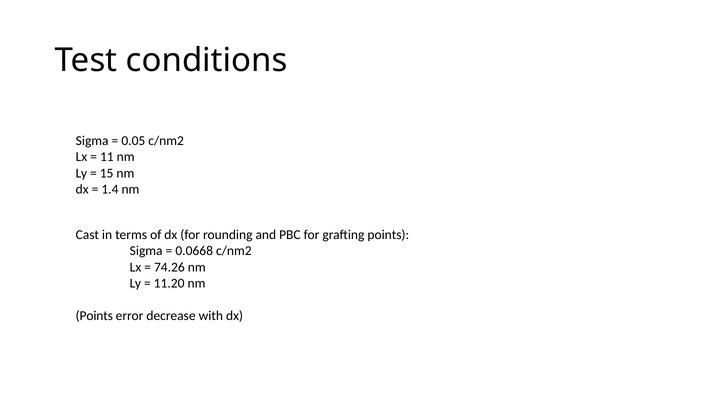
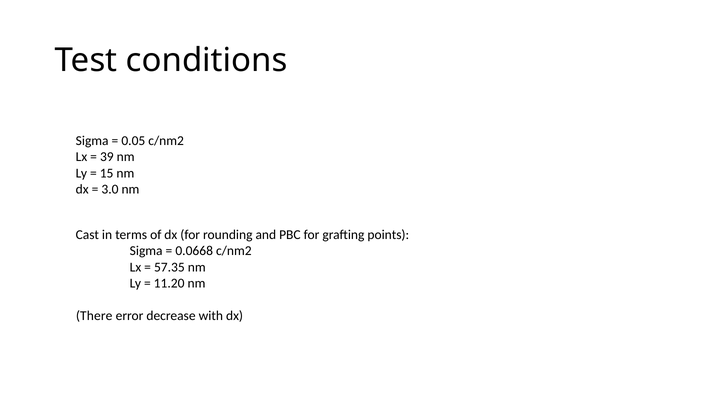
11: 11 -> 39 (107, 157)
1.4: 1.4 -> 3.0 (110, 189)
74.26: 74.26 -> 57.35 (169, 267)
Points: Points -> There (94, 316)
